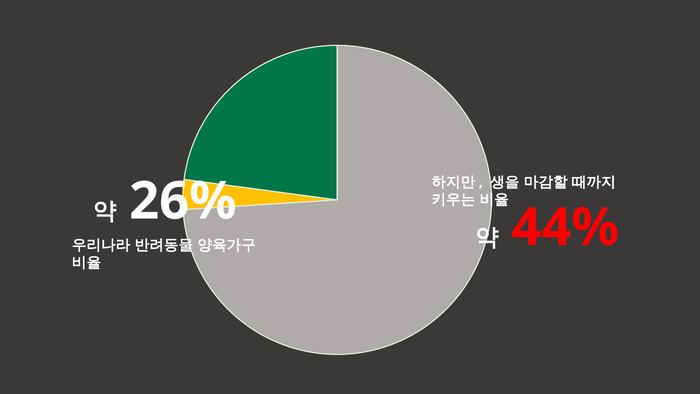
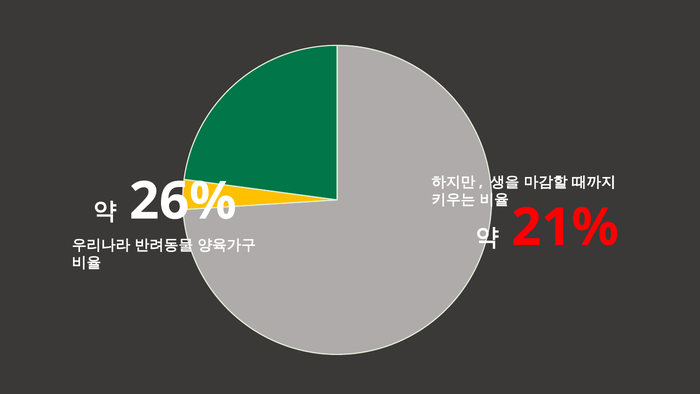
44%: 44% -> 21% (565, 227)
